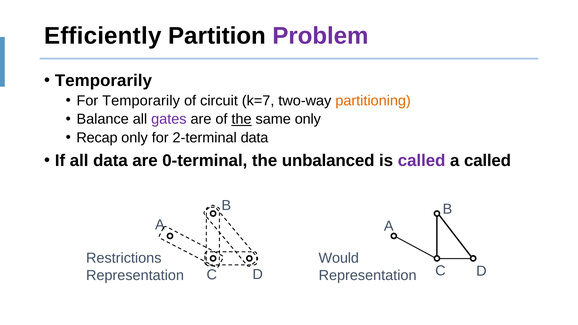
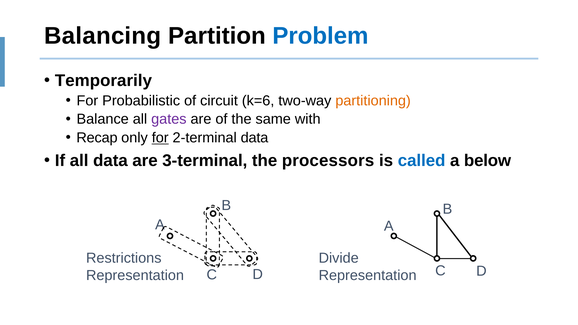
Efficiently: Efficiently -> Balancing (103, 36)
Problem colour: purple -> blue (321, 36)
For Temporarily: Temporarily -> Probabilistic (141, 101)
k=7: k=7 -> k=6 (258, 101)
the underline: present -> none (242, 119)
same only: only -> with (308, 119)
for underline: none -> present (160, 138)
0-terminal: 0-terminal -> 3-terminal (205, 161)
unbalanced: unbalanced -> processors (328, 161)
called colour: purple -> blue (422, 161)
a called: called -> below (488, 161)
Would: Would -> Divide (339, 258)
